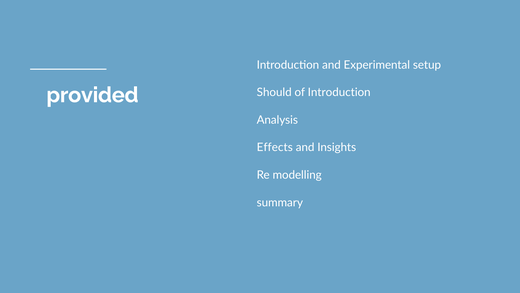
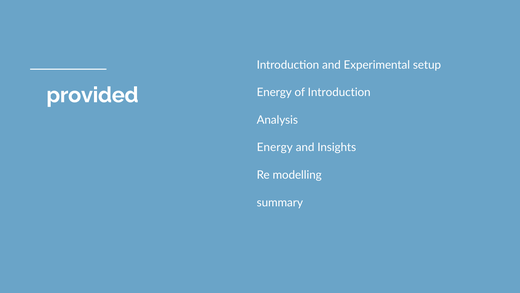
Should: Should -> Energy (274, 92)
Effects: Effects -> Energy (275, 147)
